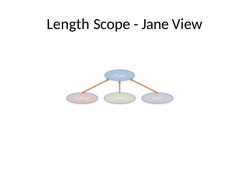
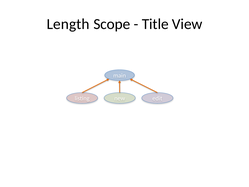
Jane: Jane -> Title (155, 24)
